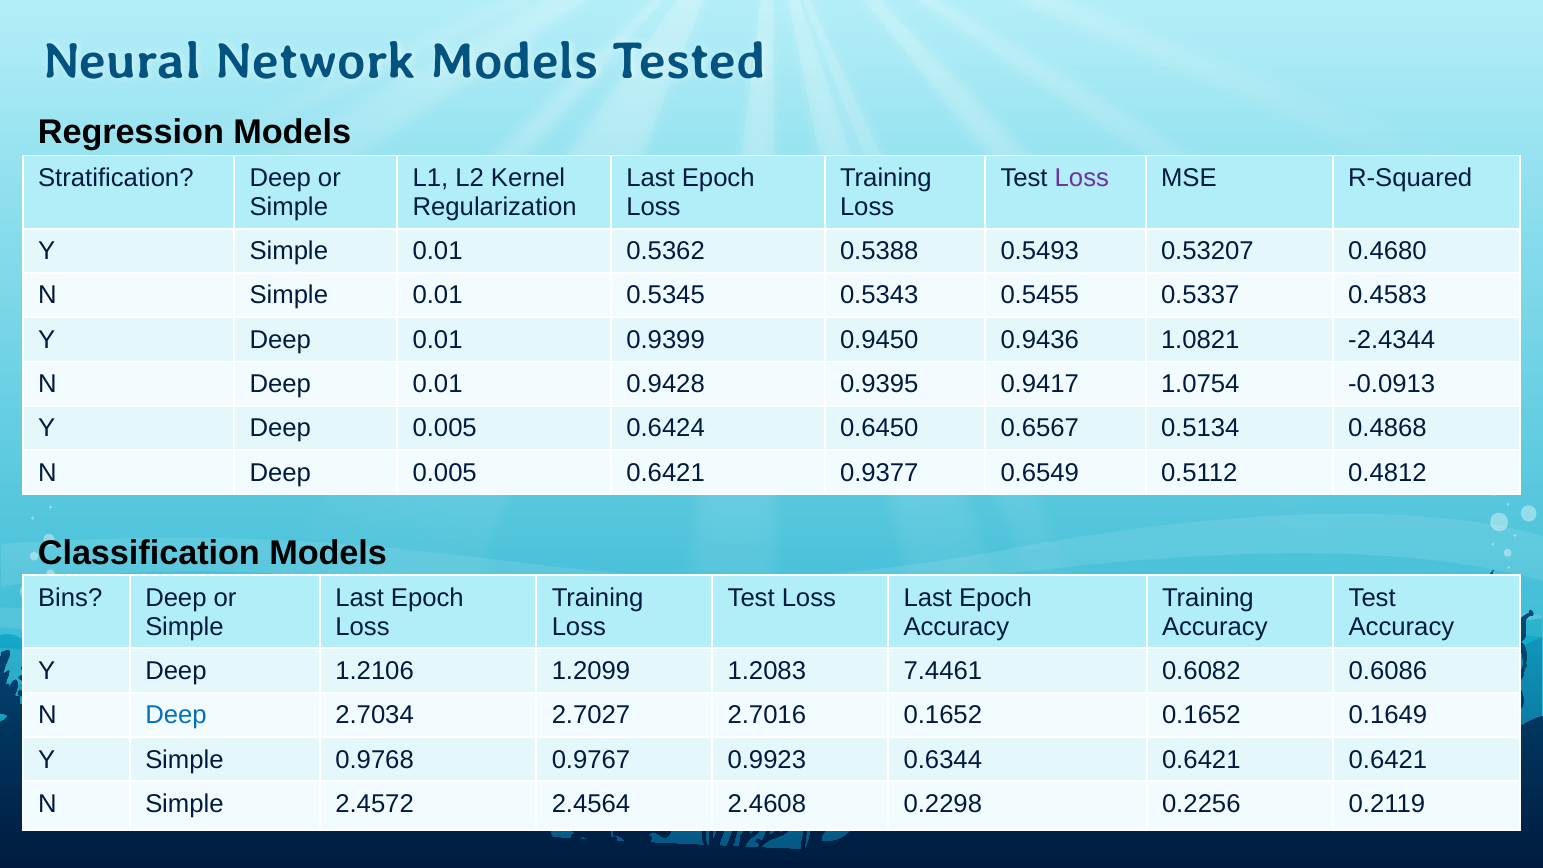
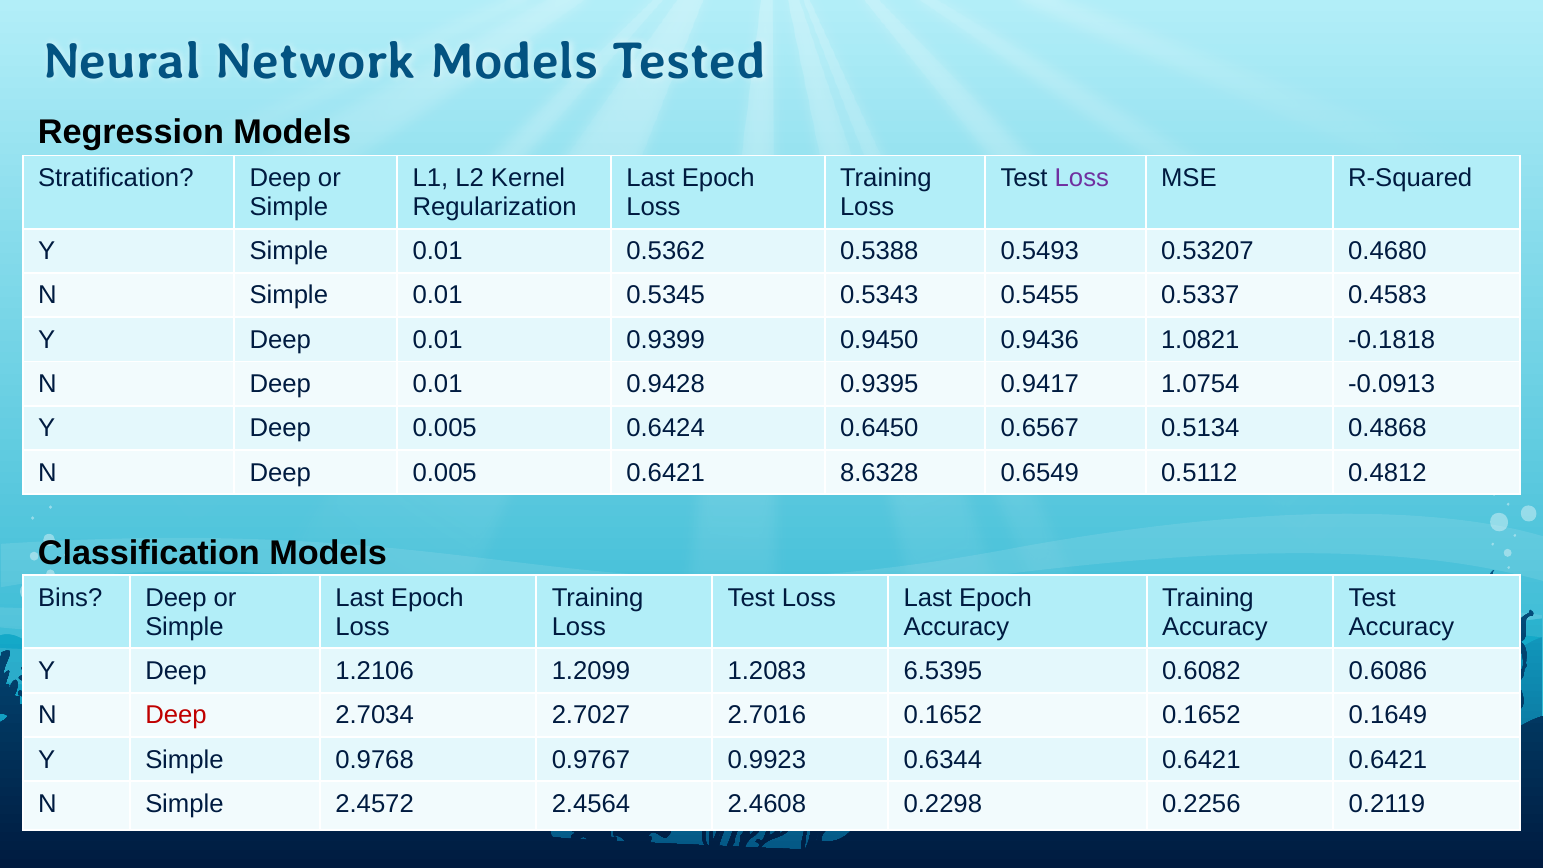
-2.4344: -2.4344 -> -0.1818 (1392, 340)
0.9377: 0.9377 -> 8.6328 (879, 473)
7.4461: 7.4461 -> 6.5395 (943, 671)
Deep colour: blue -> red (176, 715)
